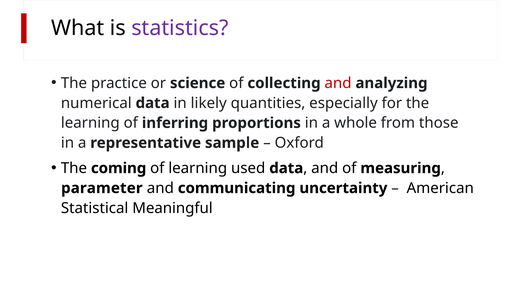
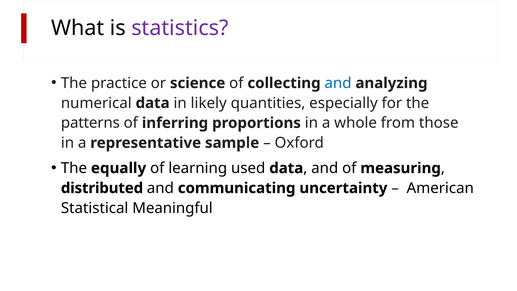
and colour: red -> blue (338, 83)
learning: learning -> patterns (90, 123)
coming: coming -> equally (119, 168)
parameter: parameter -> distributed (102, 188)
